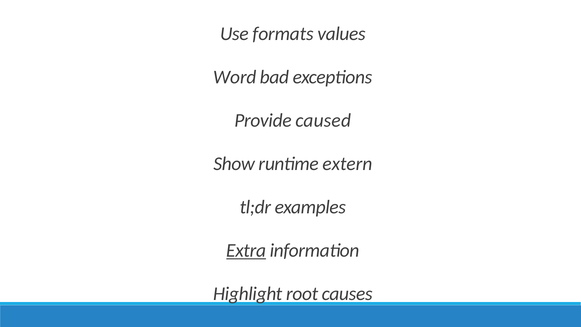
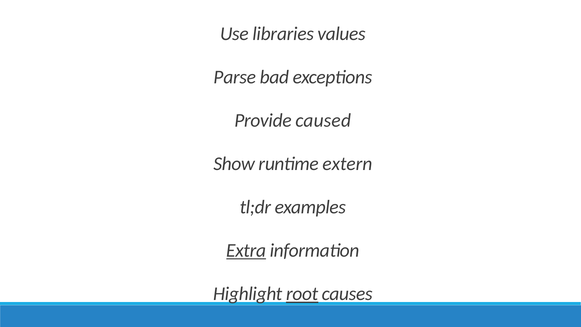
formats: formats -> libraries (283, 34)
Word: Word -> Parse (235, 77)
root underline: none -> present (302, 294)
